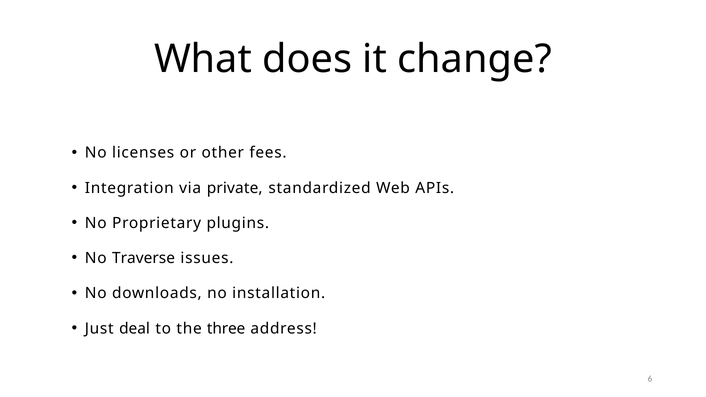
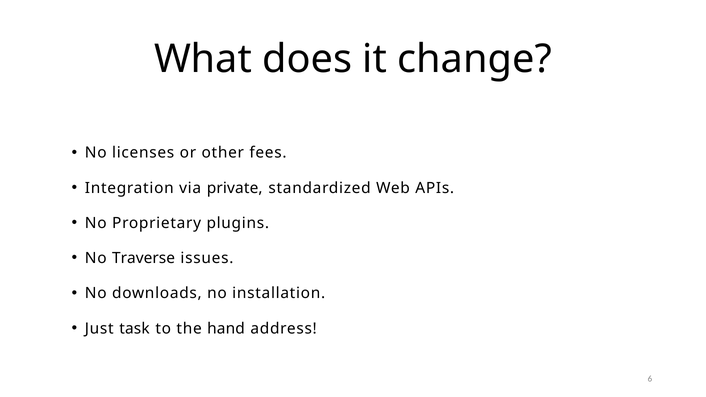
deal: deal -> task (134, 329)
three: three -> hand (226, 329)
